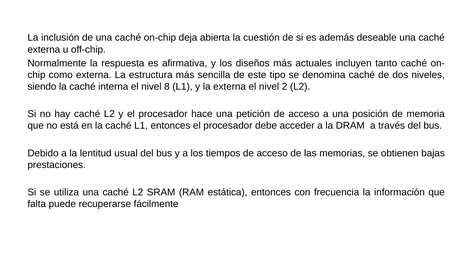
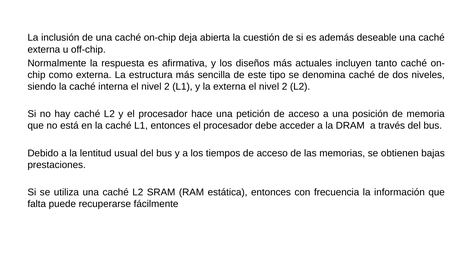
interna el nivel 8: 8 -> 2 (167, 87)
